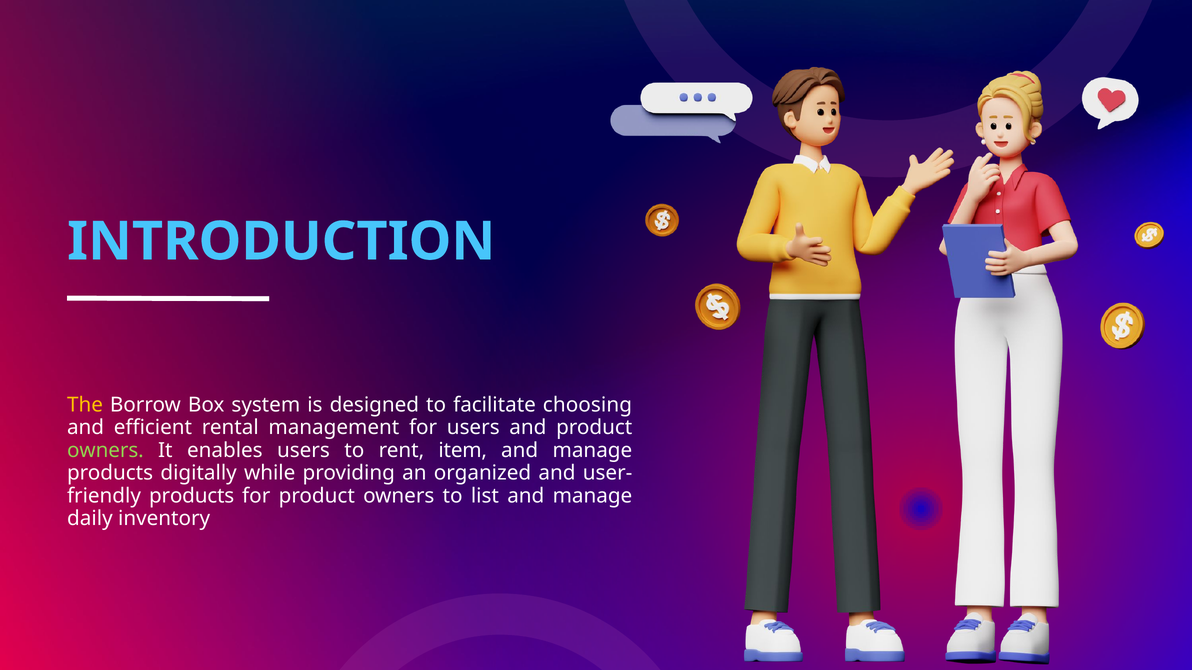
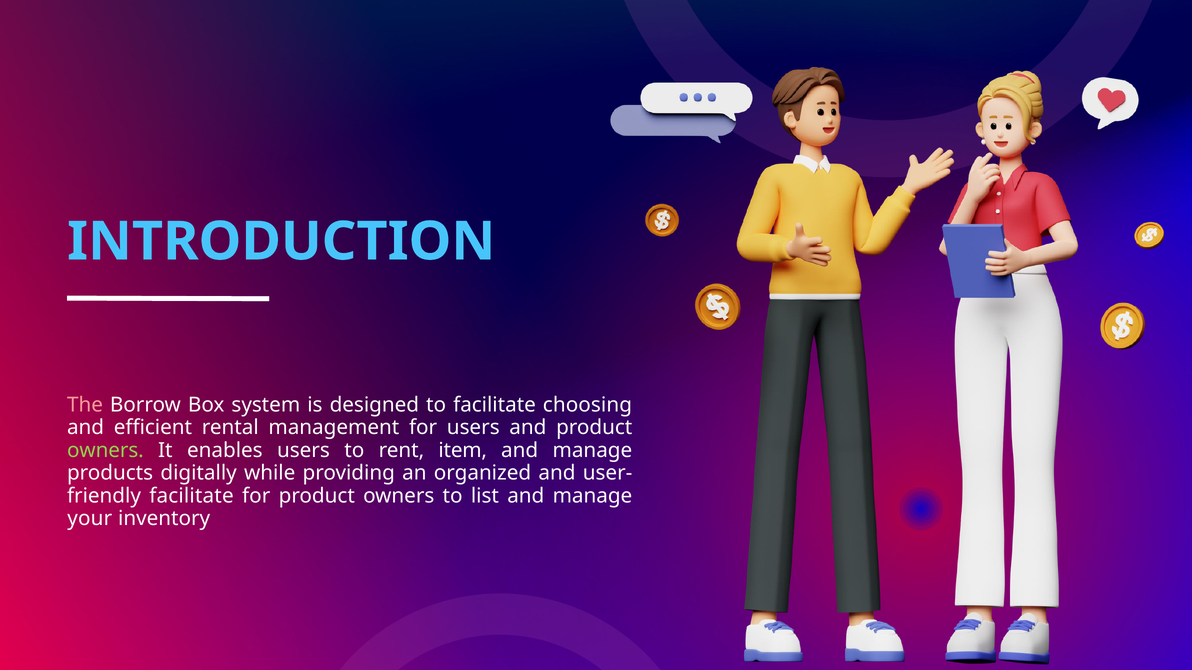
The colour: yellow -> pink (85, 405)
products: products -> facilitate (191, 496)
daily: daily -> your (90, 519)
